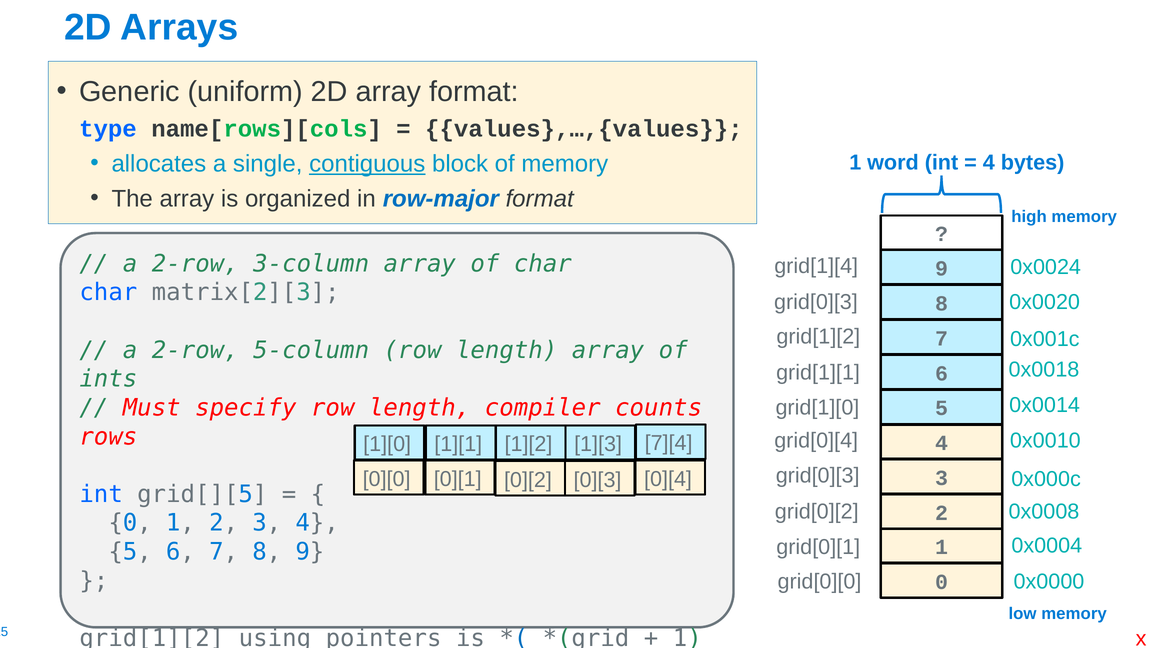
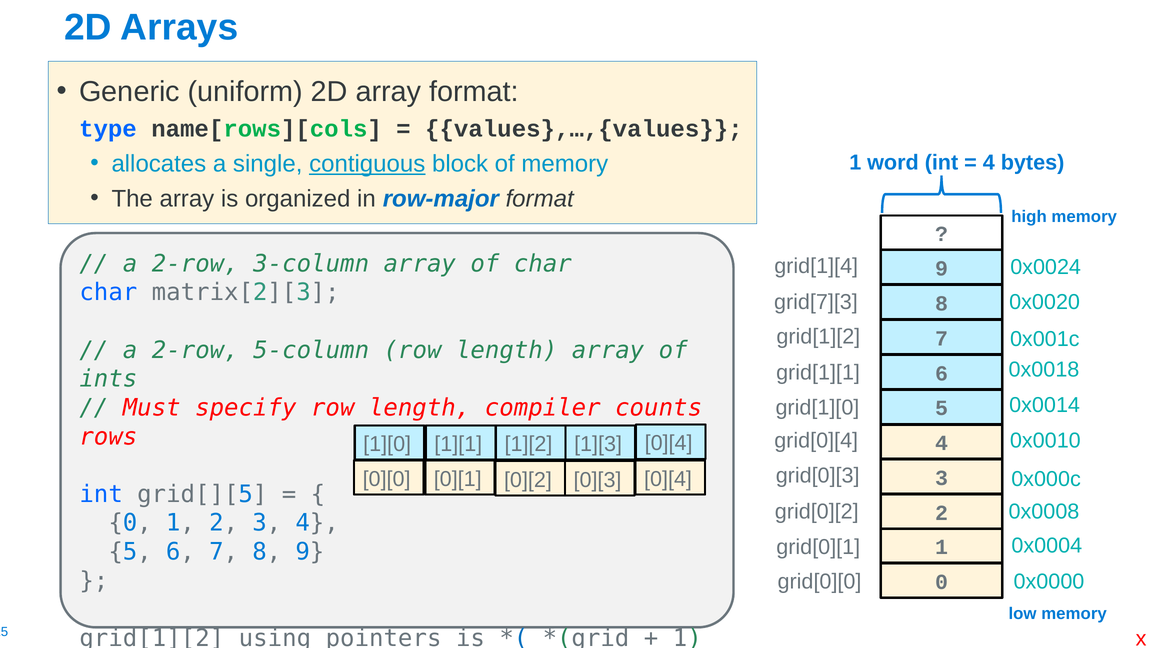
grid[0][3: grid[0][3 -> grid[7][3 (816, 302)
7][4: 7][4 -> 0][4 (669, 443)
